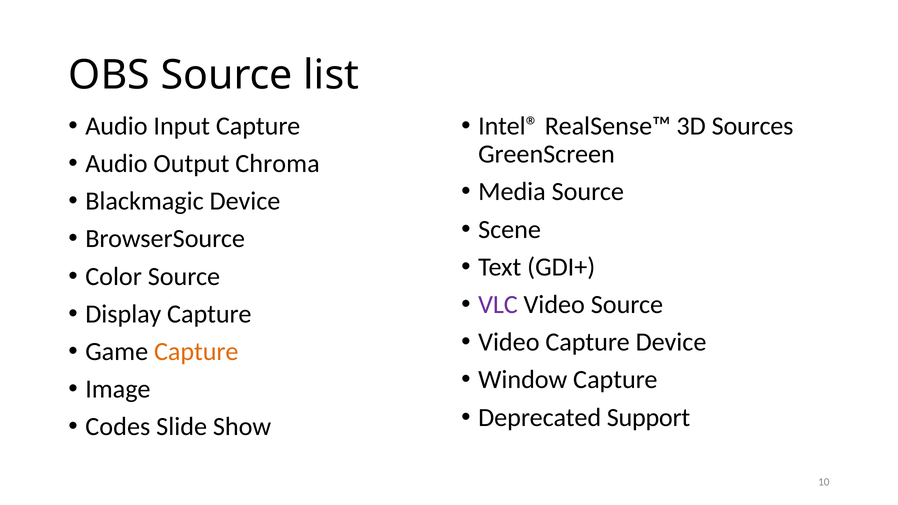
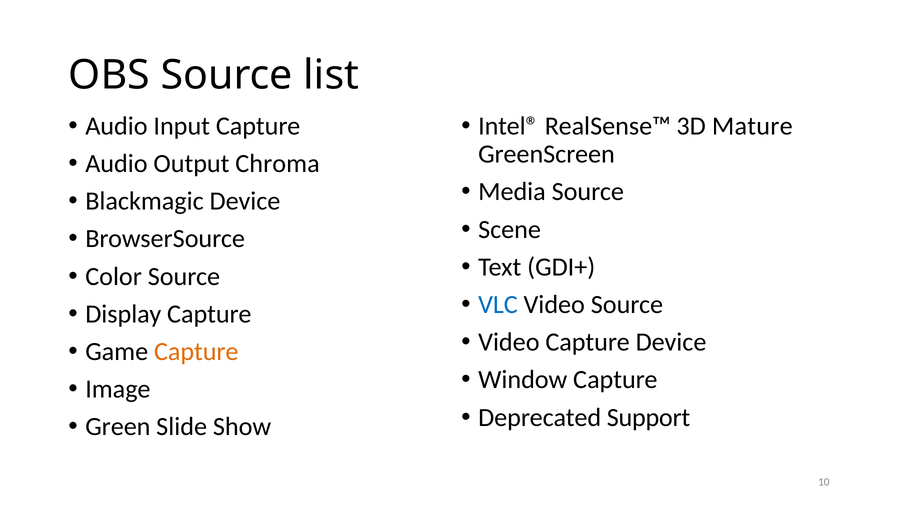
Sources: Sources -> Mature (752, 126)
VLC colour: purple -> blue (498, 305)
Codes: Codes -> Green (118, 427)
